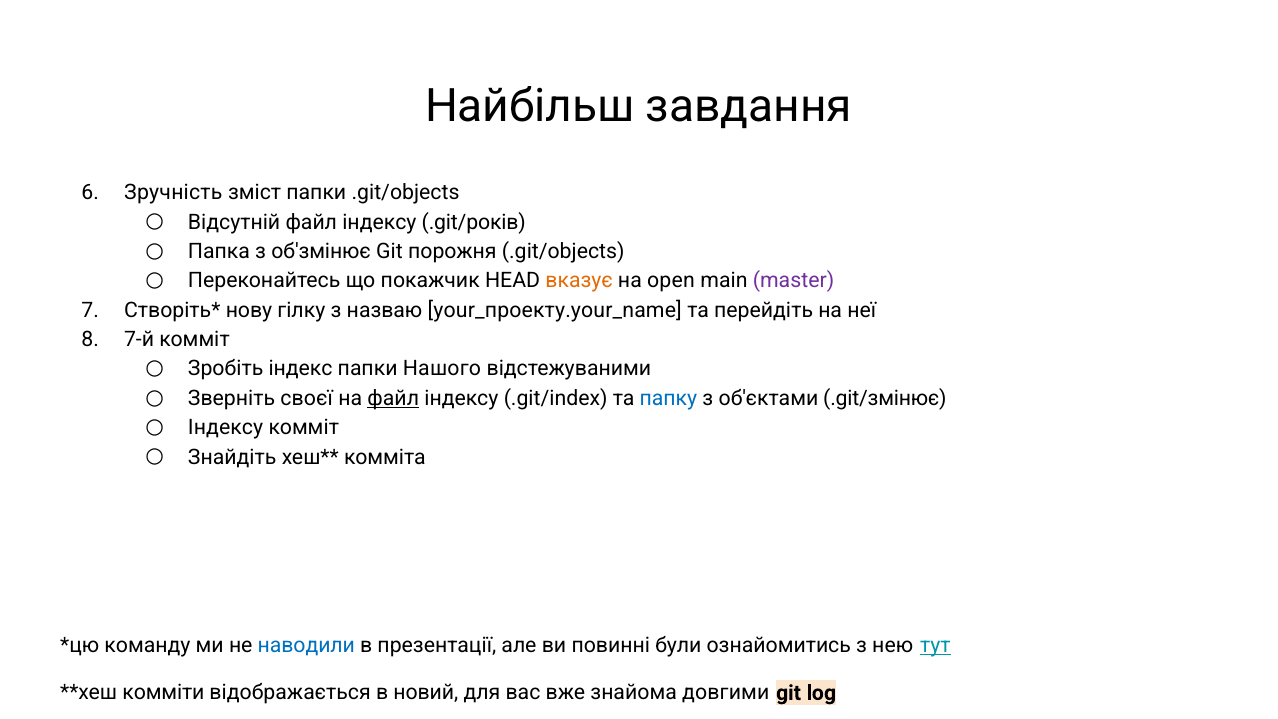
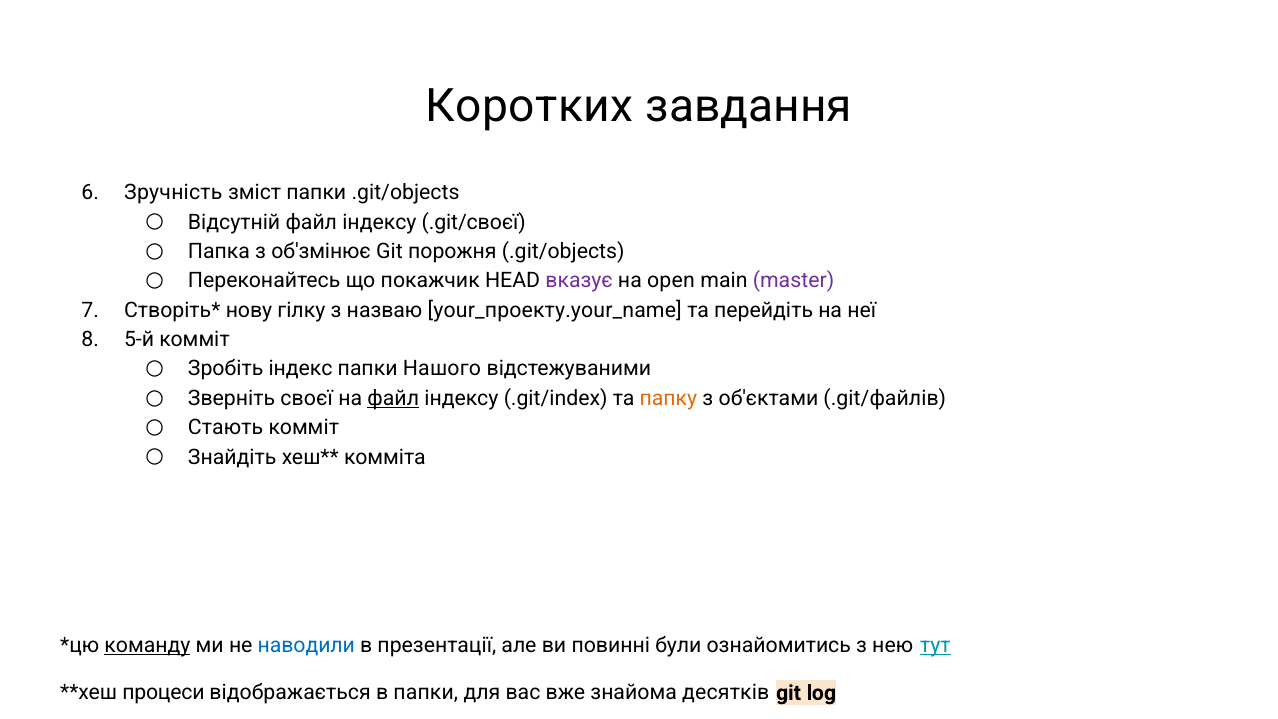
Найбільш: Найбільш -> Коротких (530, 106)
.git/років: .git/років -> .git/своєї (474, 222)
вказує colour: orange -> purple (579, 281)
7-й: 7-й -> 5-й (139, 339)
папку colour: blue -> orange (668, 398)
.git/змінює: .git/змінює -> .git/файлів (885, 398)
Індексу: Індексу -> Стають (226, 428)
команду underline: none -> present (147, 646)
комміти: комміти -> процеси (163, 693)
в новий: новий -> папки (426, 693)
довгими: довгими -> десятків (726, 693)
